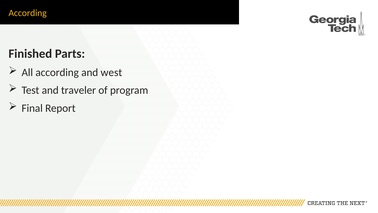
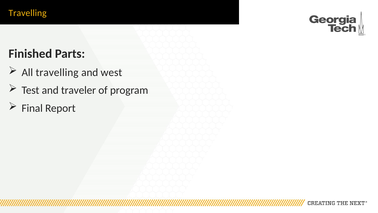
According: According -> Travelling (28, 13)
All according: according -> travelling (57, 72)
